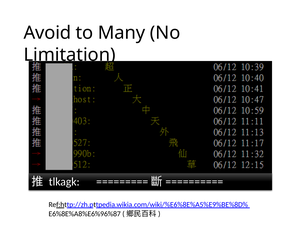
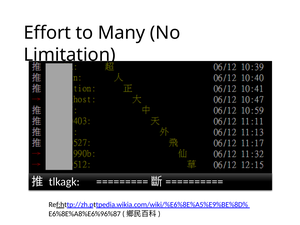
Avoid: Avoid -> Effort (47, 33)
